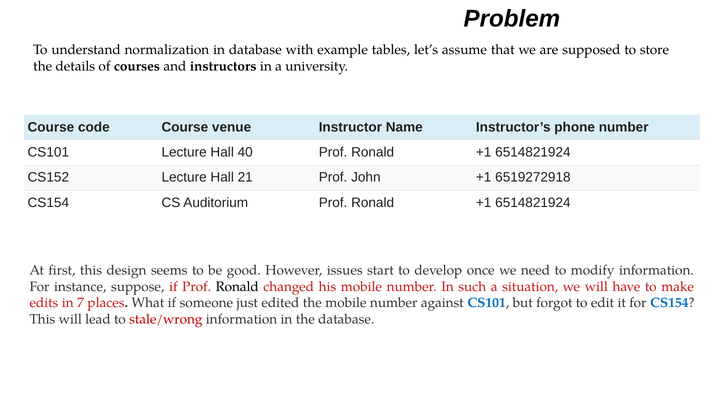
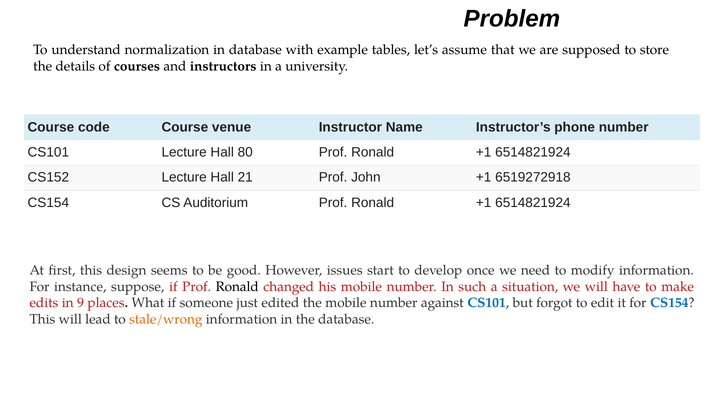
40: 40 -> 80 (245, 152)
7: 7 -> 9 (81, 303)
stale/wrong colour: red -> orange (166, 319)
